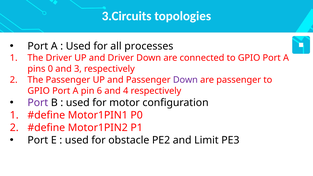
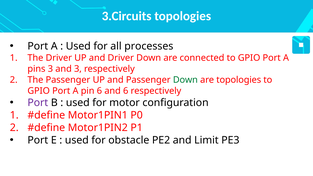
pins 0: 0 -> 3 (50, 69)
Down colour: purple -> green (185, 80)
are passenger: passenger -> topologies (239, 80)
and 4: 4 -> 6 (126, 91)
